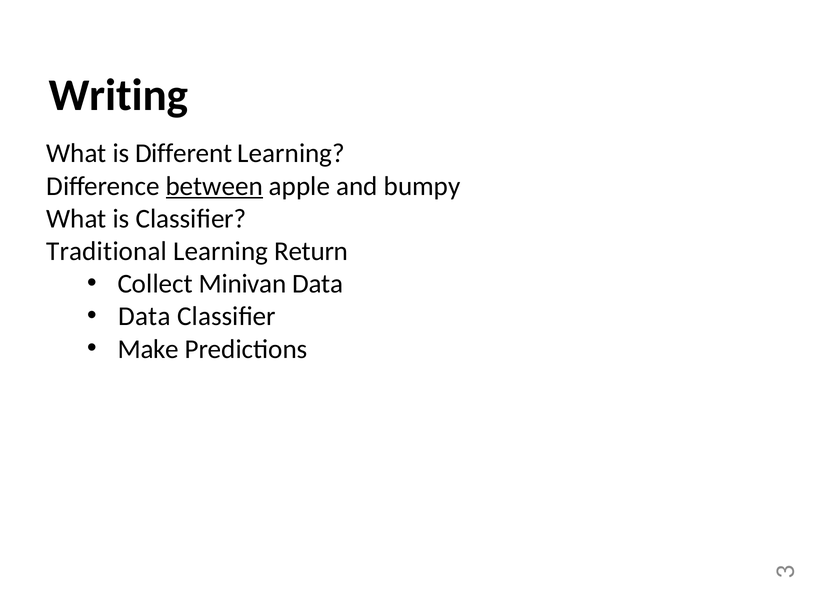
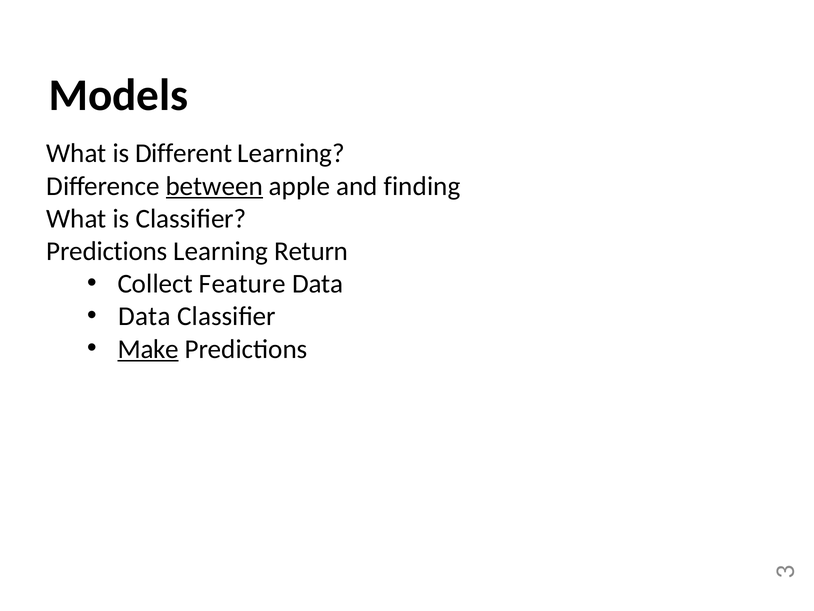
Writing: Writing -> Models (118, 95)
bumpy: bumpy -> finding (422, 186)
Traditional: Traditional -> Predictions (107, 251)
Minivan: Minivan -> Feature (242, 284)
Make underline: none -> present (148, 349)
